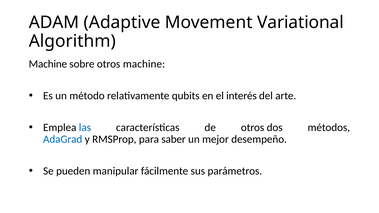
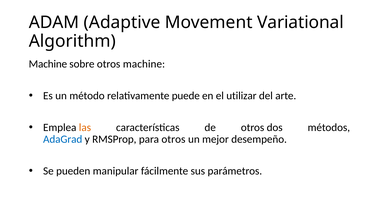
qubits: qubits -> puede (186, 96)
interés: interés -> utilizar (241, 96)
las colour: blue -> orange (85, 128)
para saber: saber -> otros (173, 139)
